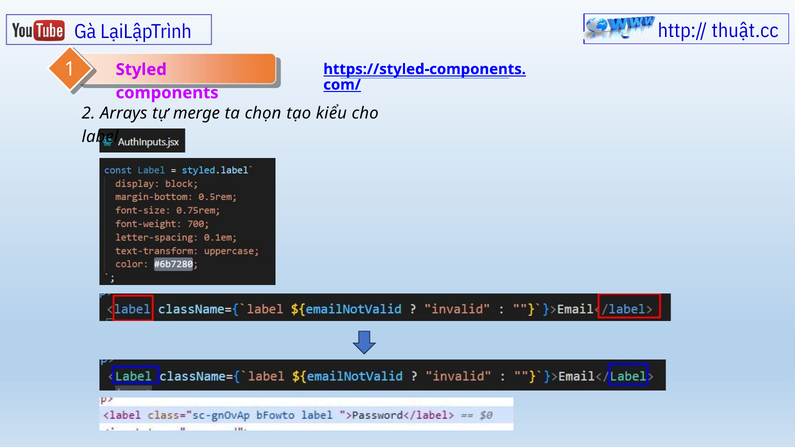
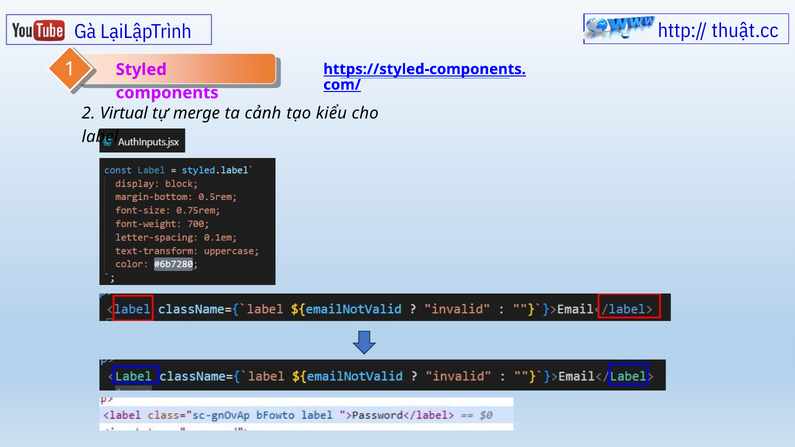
Arrays: Arrays -> Virtual (124, 114)
chọn: chọn -> cảnh (263, 114)
